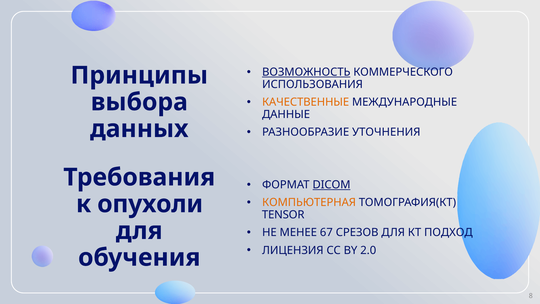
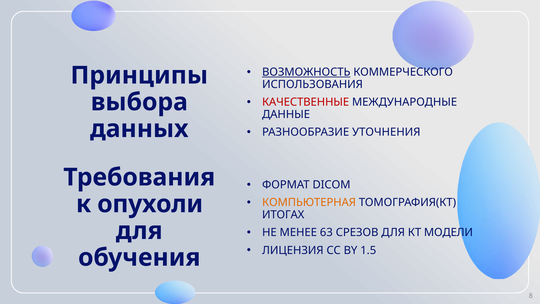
КАЧЕСТВЕННЫЕ colour: orange -> red (306, 102)
DICOM underline: present -> none (332, 185)
TENSOR: TENSOR -> ИТОГАХ (283, 215)
67: 67 -> 63 (326, 232)
ПОДХОД: ПОДХОД -> МОДЕЛИ (448, 232)
2.0: 2.0 -> 1.5 (368, 250)
